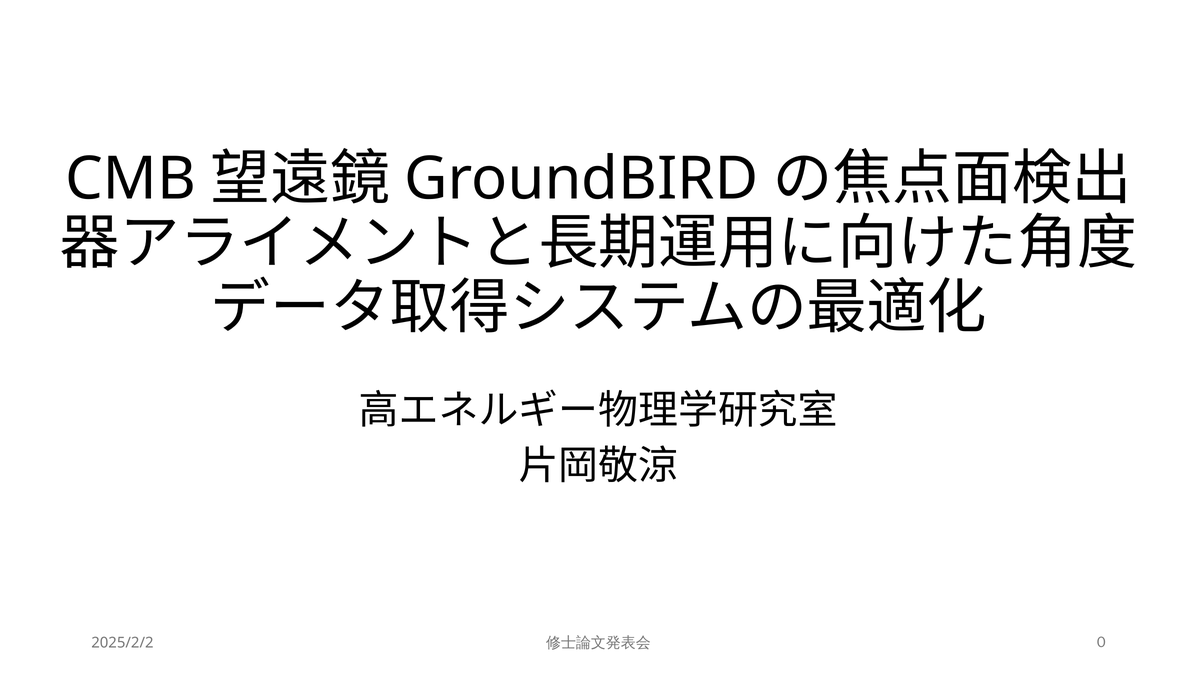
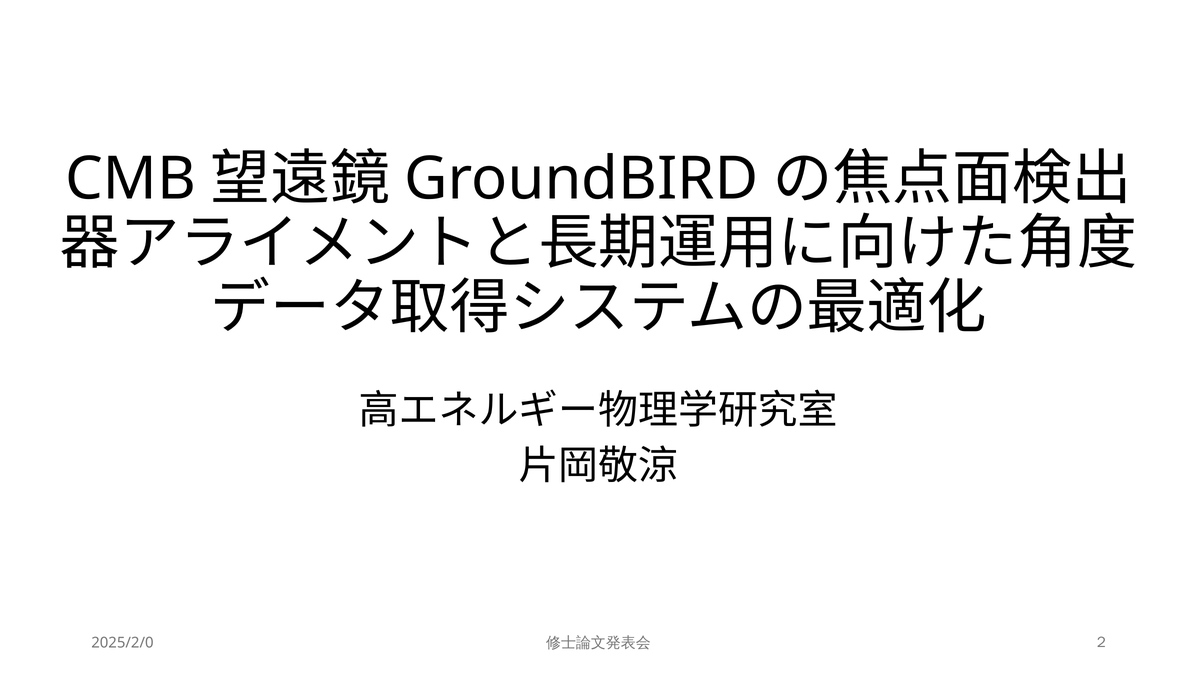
2025/2/2: 2025/2/2 -> 2025/2/0 (122, 643)
0: 0 -> 2 (1101, 643)
